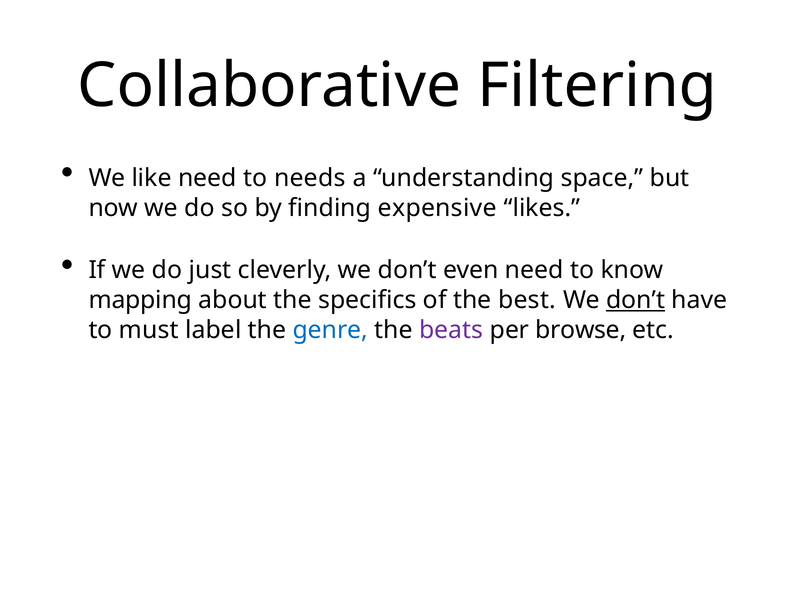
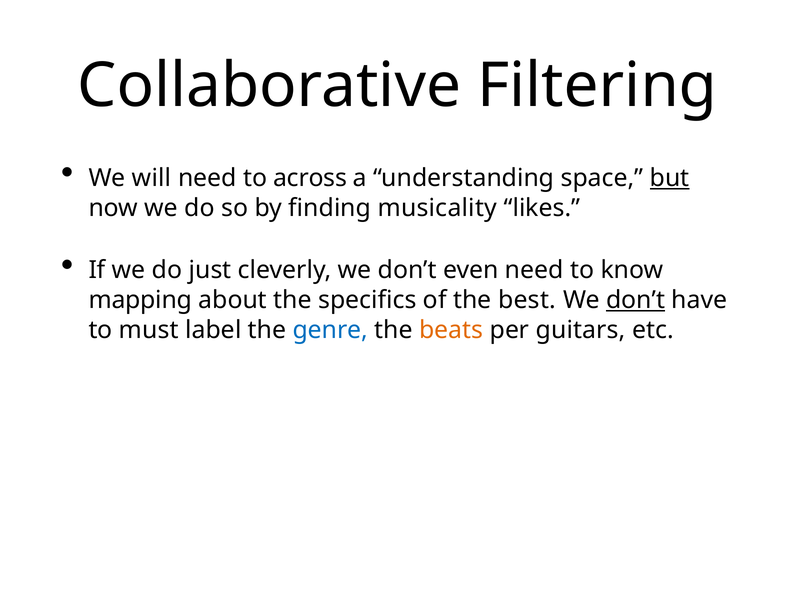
like: like -> will (151, 178)
needs: needs -> across (310, 178)
but underline: none -> present (670, 178)
expensive: expensive -> musicality (437, 208)
beats colour: purple -> orange (451, 330)
browse: browse -> guitars (581, 330)
